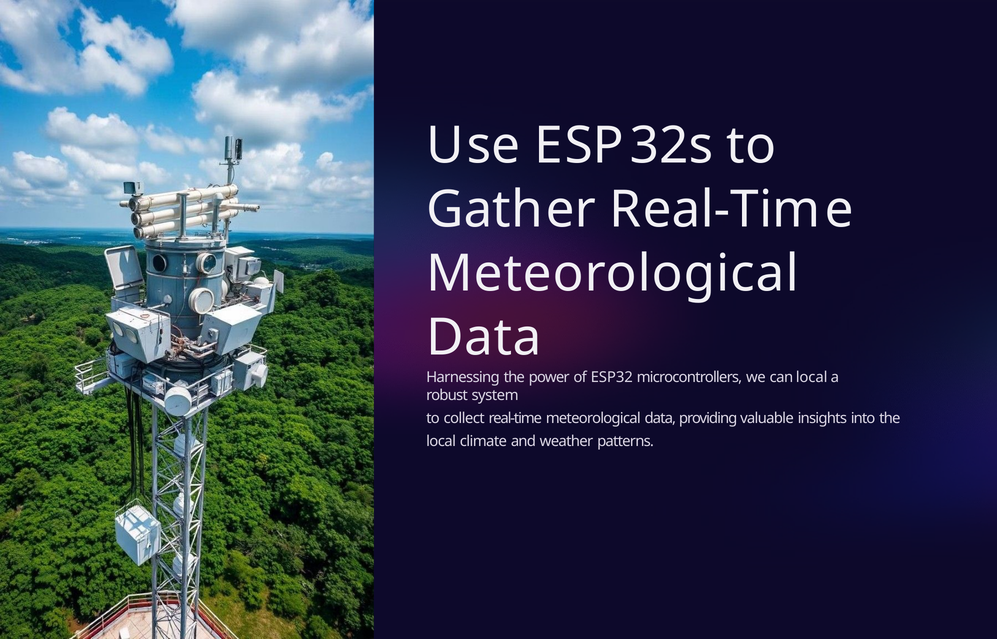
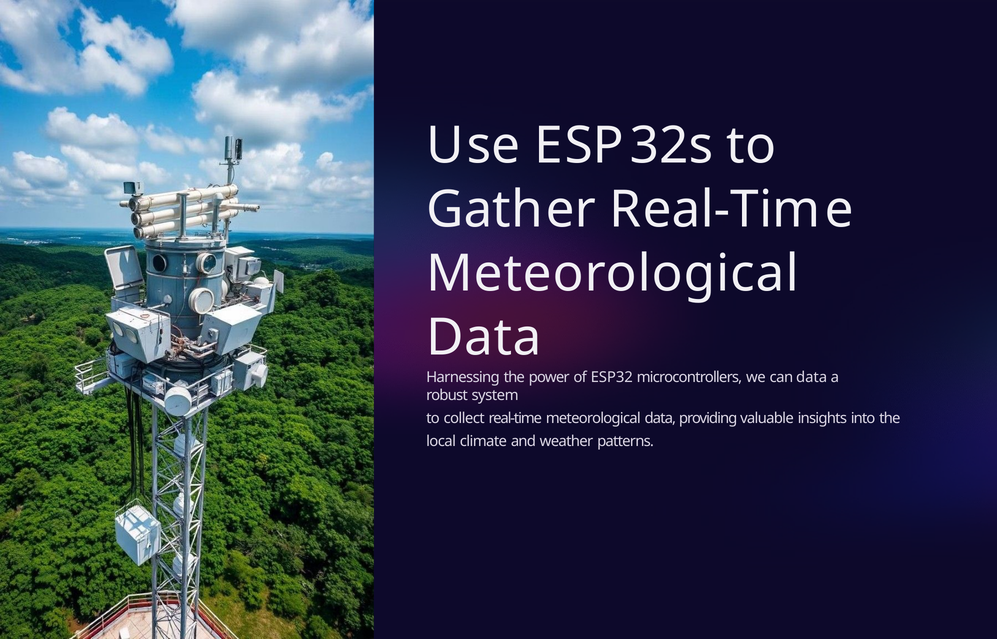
can local: local -> data (812, 377)
